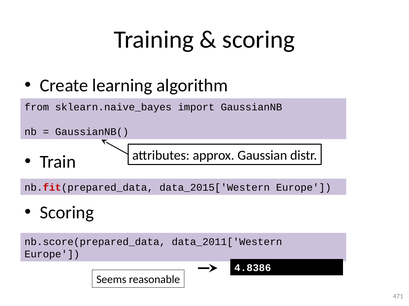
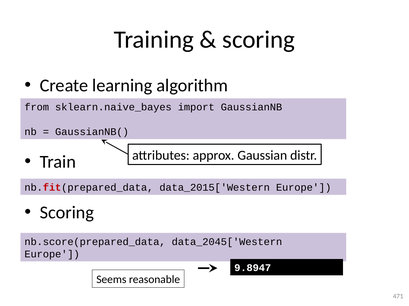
data_2011['Western: data_2011['Western -> data_2045['Western (227, 242)
4.8386: 4.8386 -> 9.8947 (253, 269)
